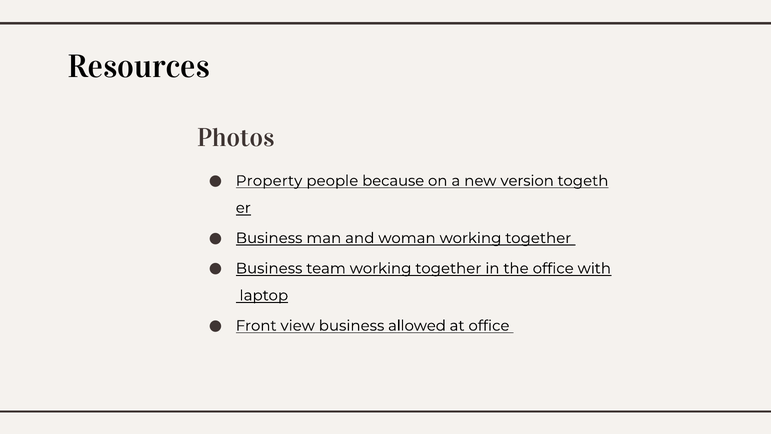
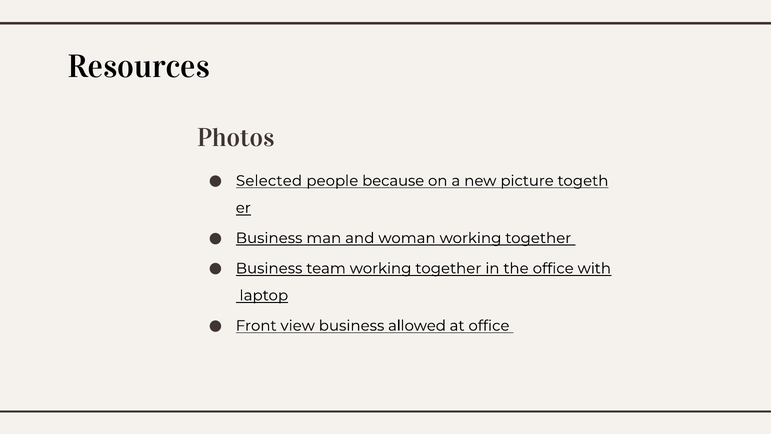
Property: Property -> Selected (269, 181)
version: version -> picture (527, 181)
